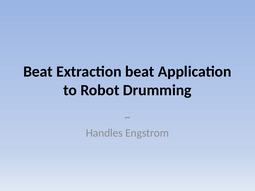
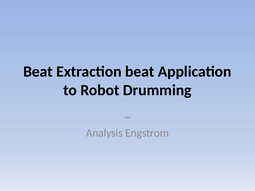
Handles: Handles -> Analysis (104, 133)
